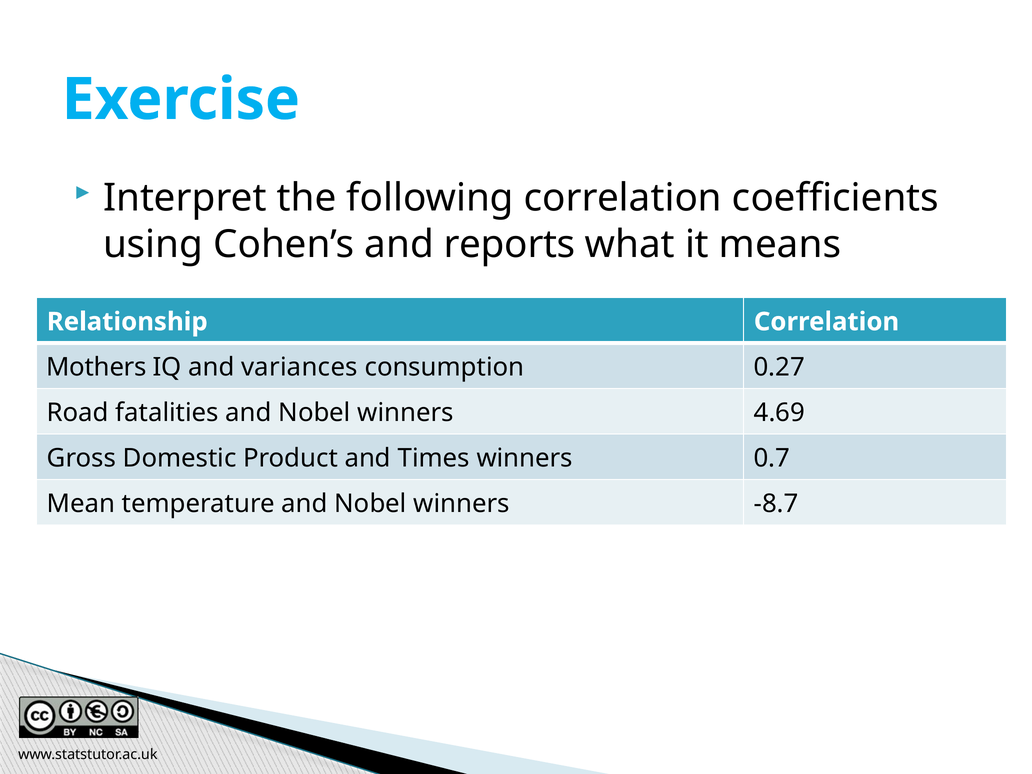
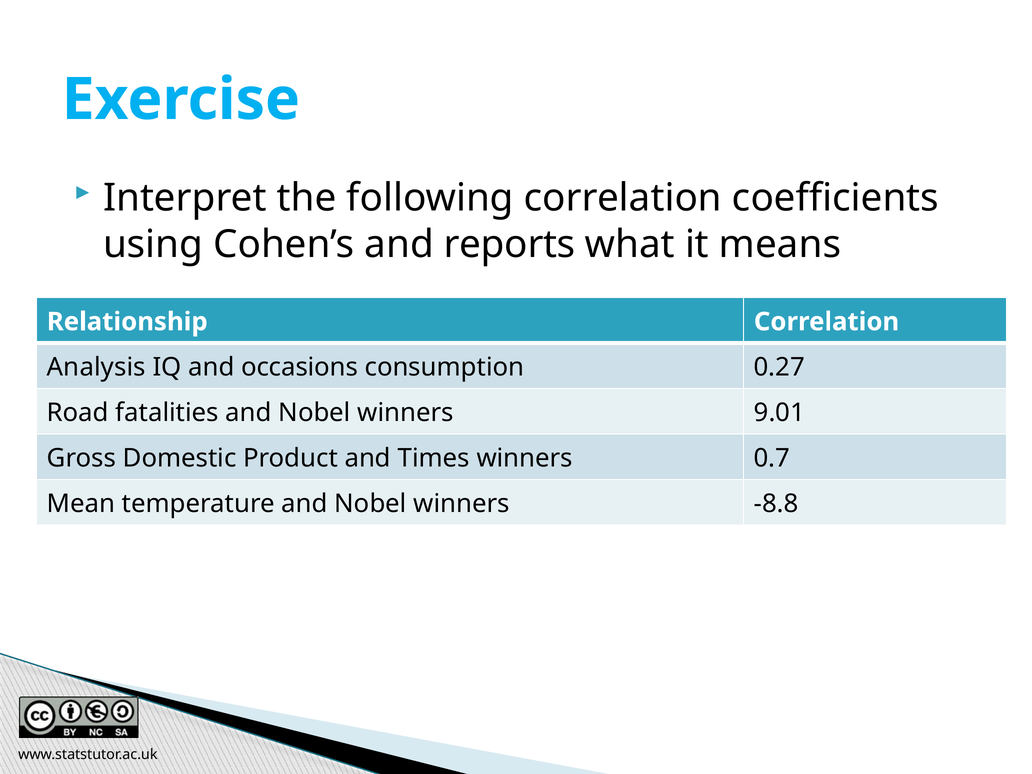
Mothers: Mothers -> Analysis (96, 367)
variances: variances -> occasions (300, 367)
4.69: 4.69 -> 9.01 (779, 413)
-8.7: -8.7 -> -8.8 (776, 504)
